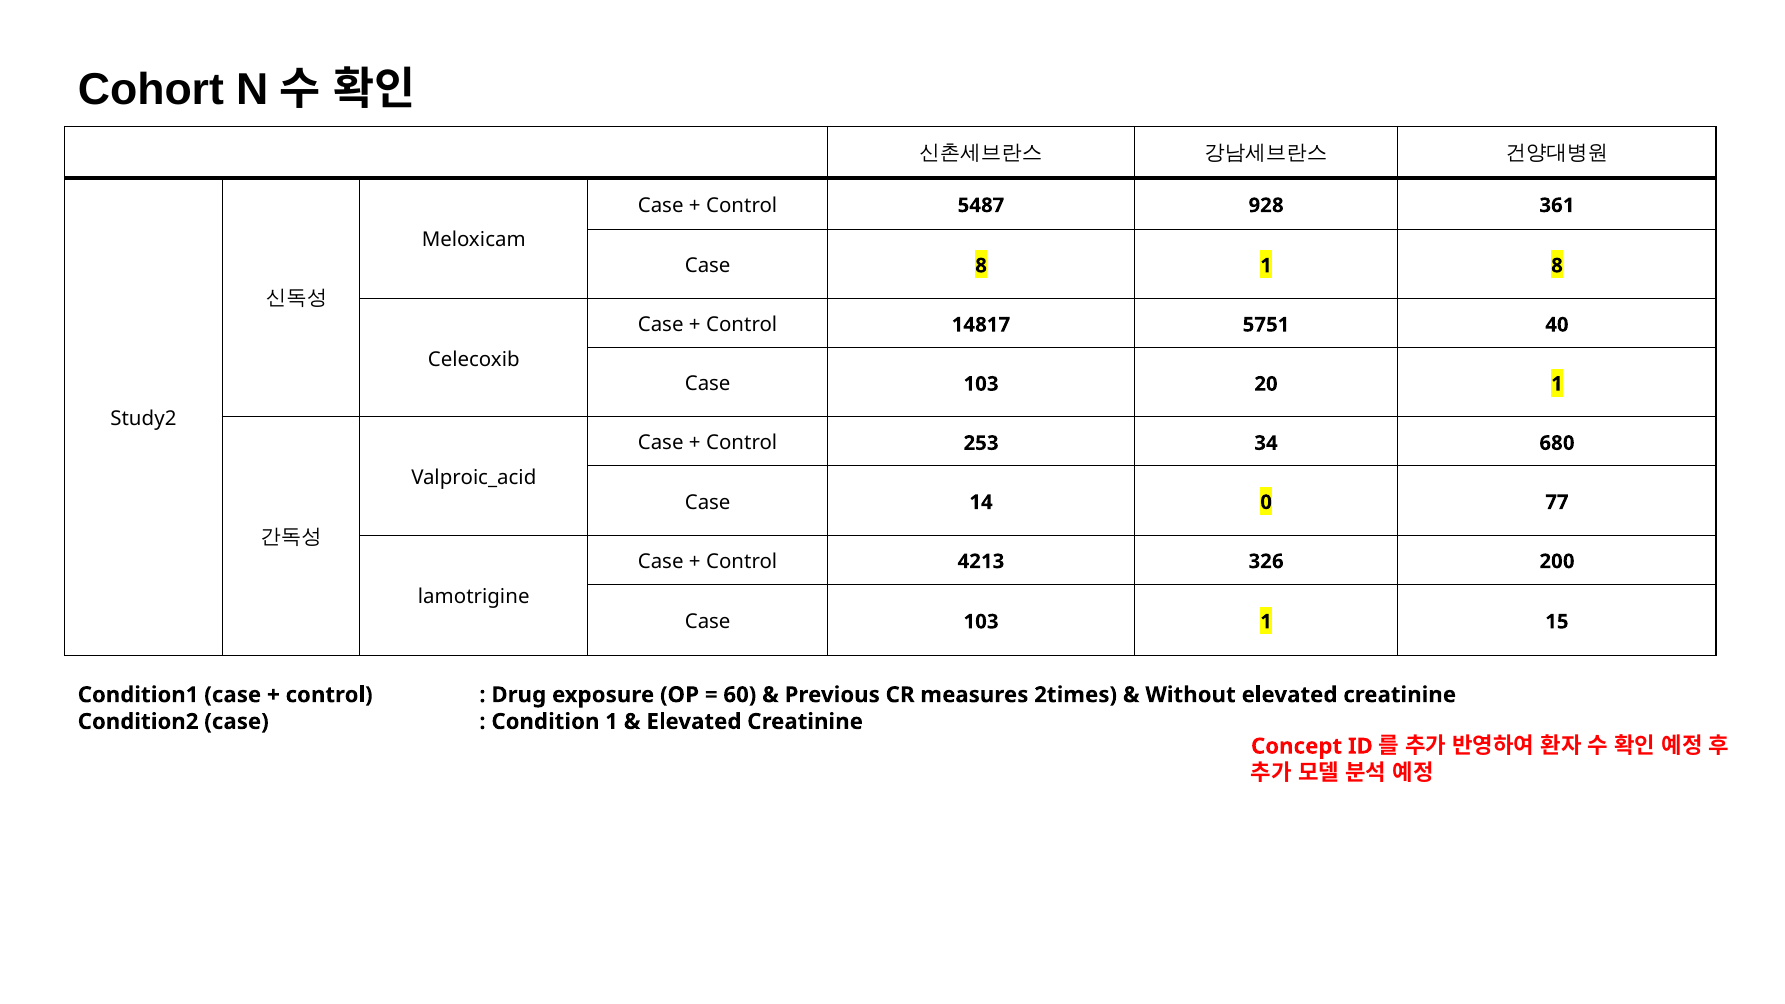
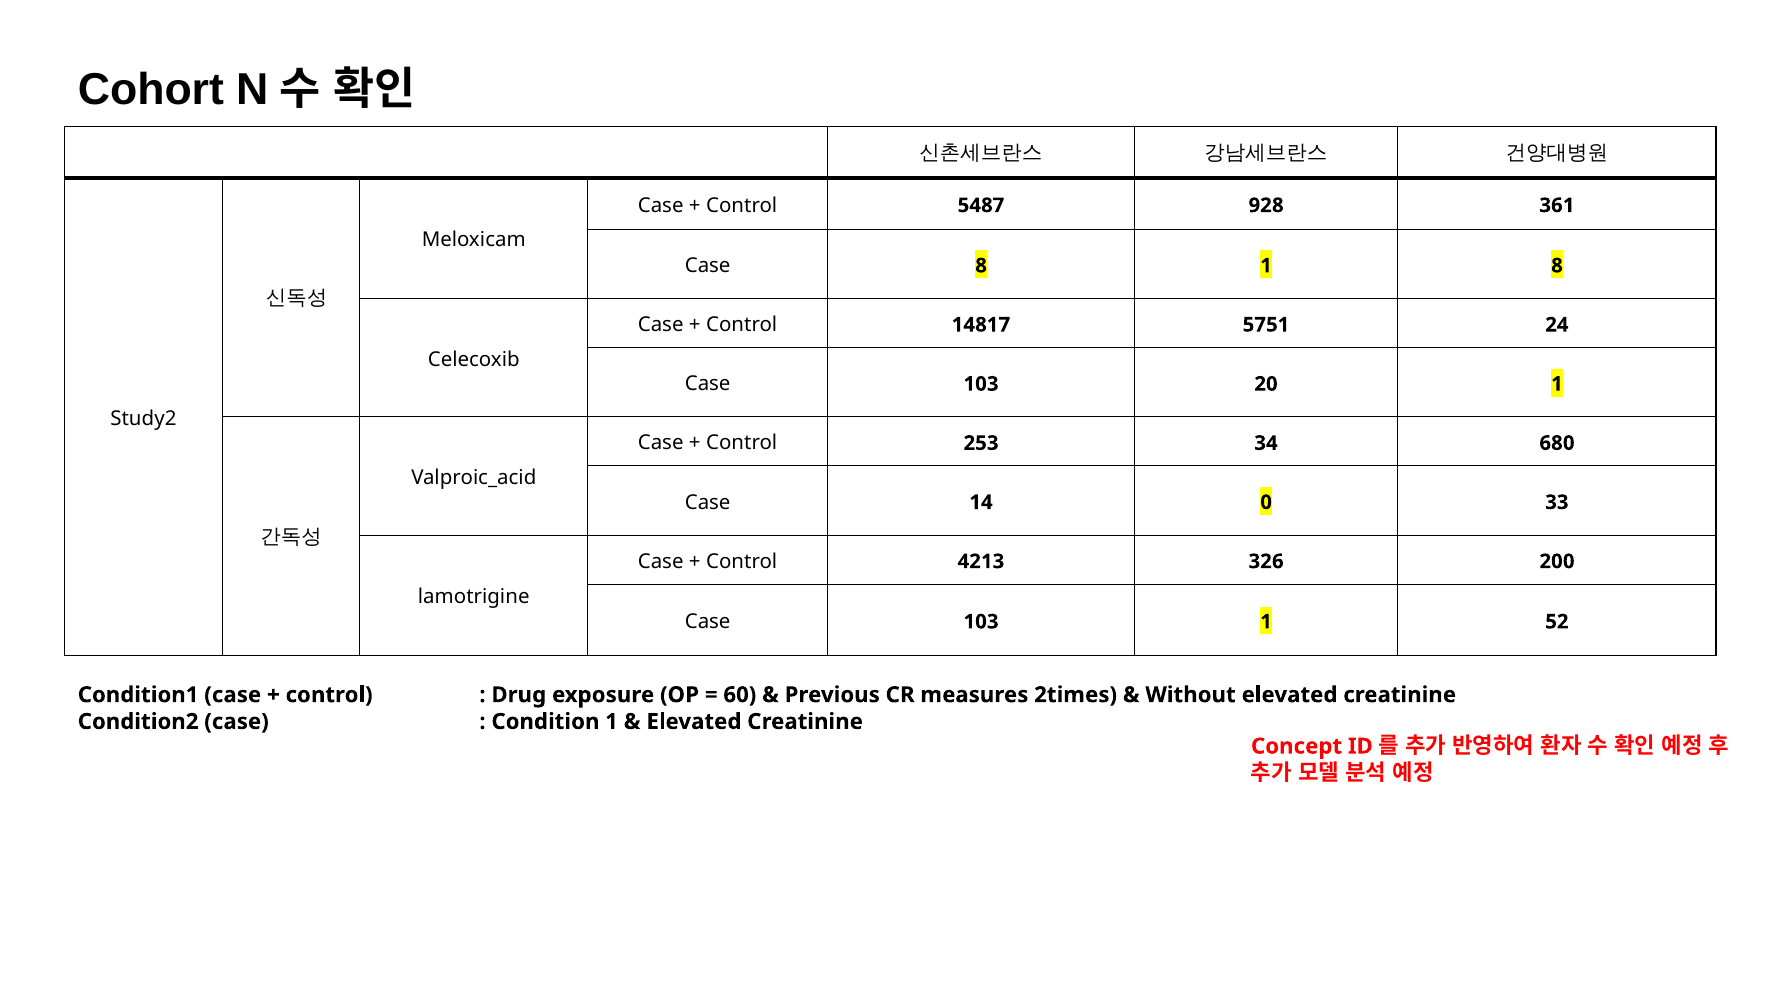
40: 40 -> 24 (1557, 325)
77: 77 -> 33 (1557, 502)
15: 15 -> 52 (1557, 622)
